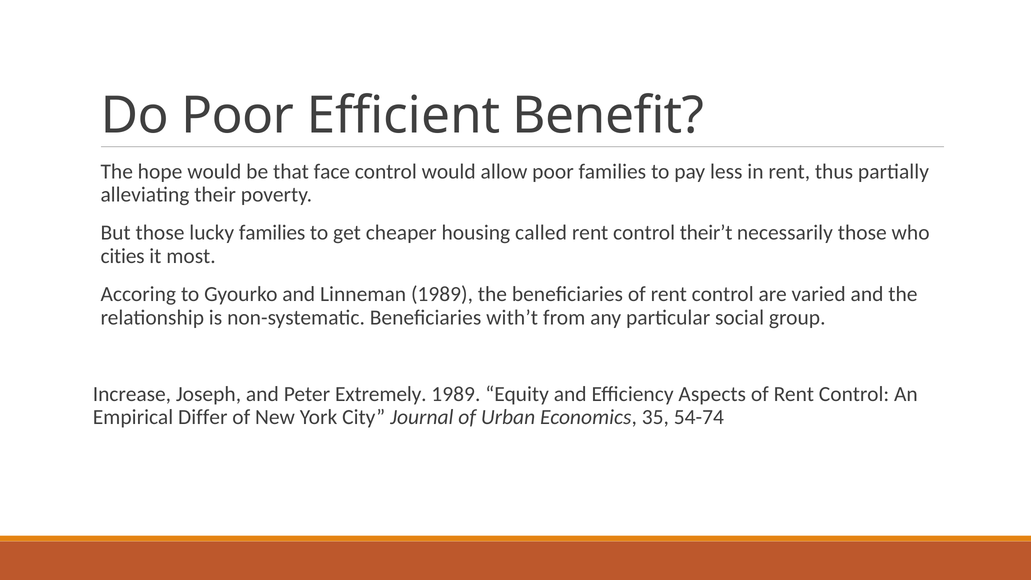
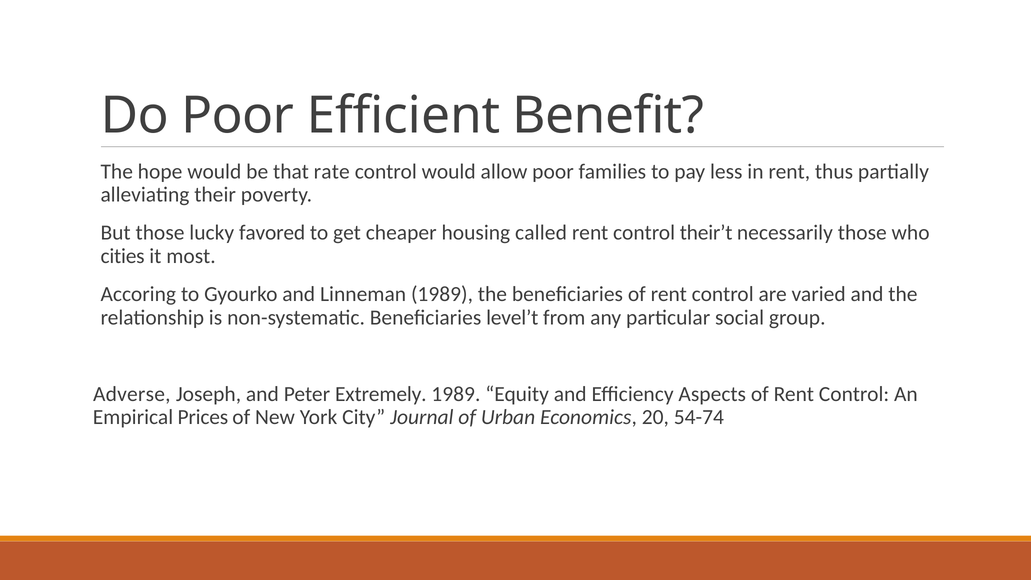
face: face -> rate (332, 171)
lucky families: families -> favored (272, 233)
with’t: with’t -> level’t (512, 317)
Increase: Increase -> Adverse (132, 394)
Differ: Differ -> Prices (203, 417)
35: 35 -> 20 (655, 417)
